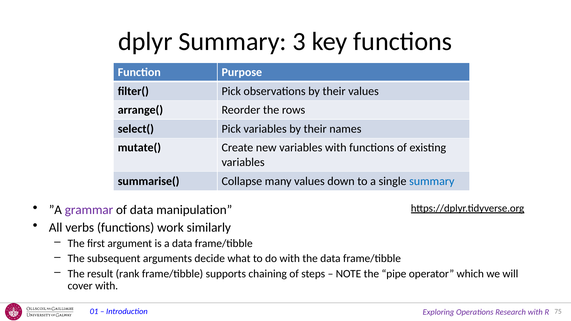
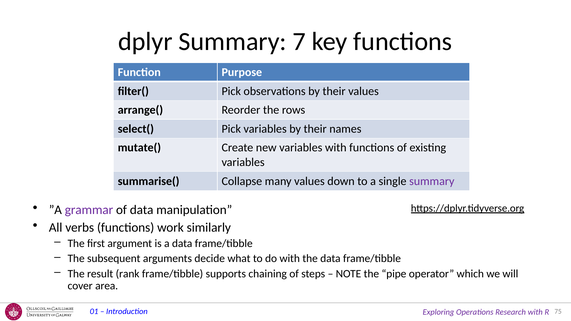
3: 3 -> 7 (299, 41)
summary colour: blue -> purple (432, 181)
cover with: with -> area (107, 286)
